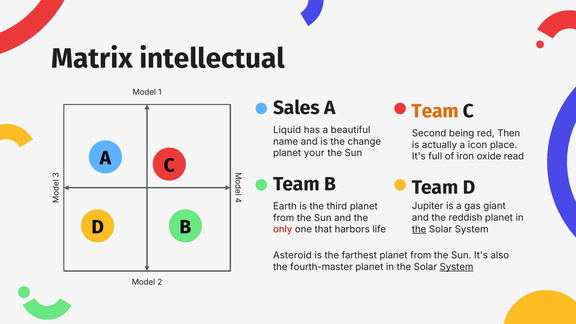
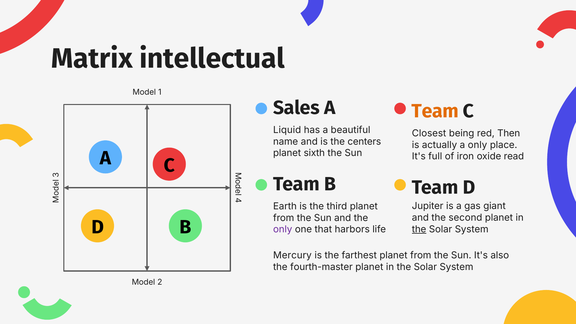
Second: Second -> Closest (429, 133)
change: change -> centers (364, 142)
a icon: icon -> only (477, 145)
your: your -> sixth (314, 153)
reddish: reddish -> second (465, 218)
only colour: red -> purple (283, 229)
Asteroid: Asteroid -> Mercury (292, 255)
System underline: present -> none (456, 267)
